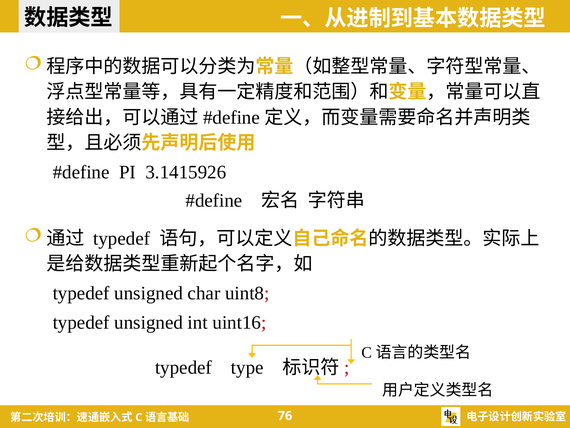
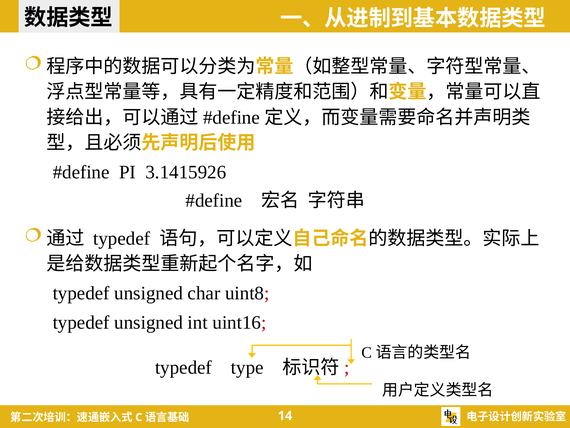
76: 76 -> 14 (285, 415)
